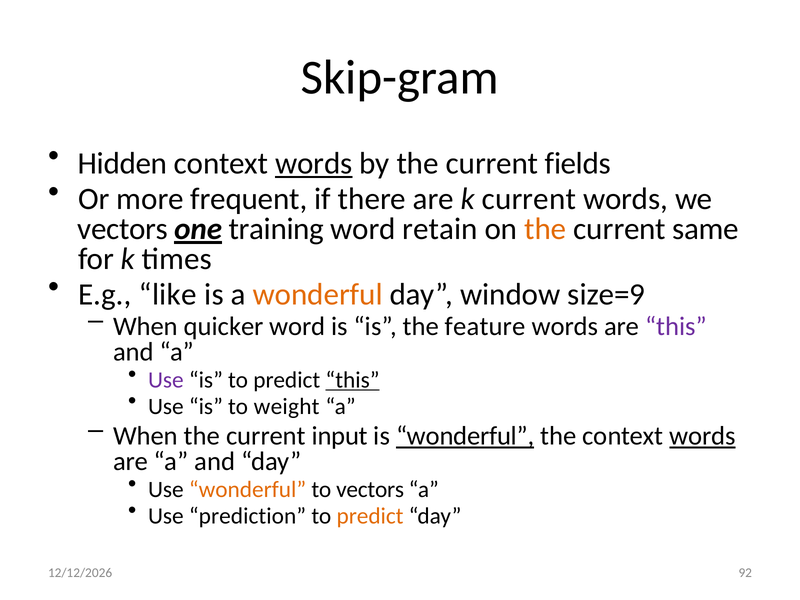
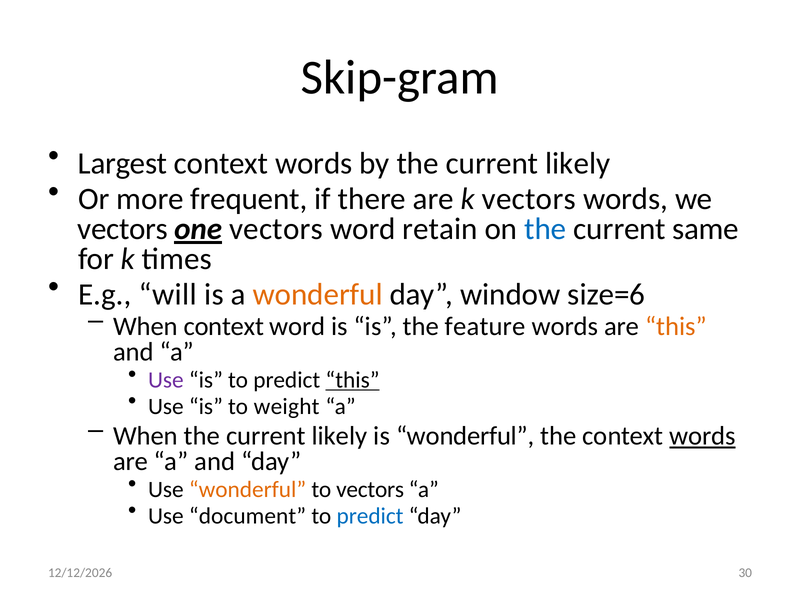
Hidden: Hidden -> Largest (123, 164)
words underline: present -> none (314, 164)
by the current fields: fields -> likely (578, 164)
k current: current -> vectors (529, 199)
one training: training -> vectors (276, 229)
the colour: orange -> blue (545, 229)
like: like -> will (168, 295)
size=9: size=9 -> size=6 (606, 295)
When quicker: quicker -> context (224, 327)
this colour: purple -> orange (676, 327)
When the current input: input -> likely (340, 436)
wonderful underline: present -> none (465, 436)
prediction: prediction -> document (247, 516)
predict colour: orange -> blue (370, 516)
92: 92 -> 30 (745, 573)
